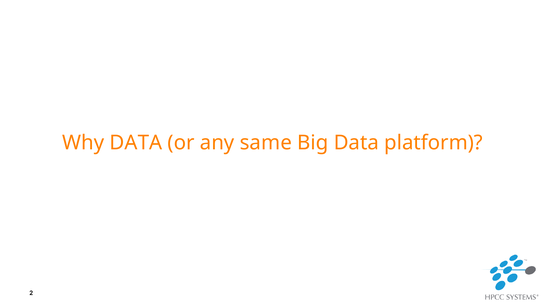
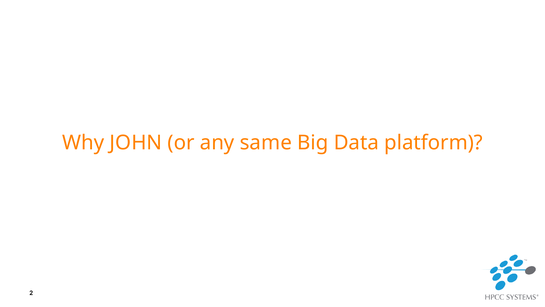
Why DATA: DATA -> JOHN (136, 143)
